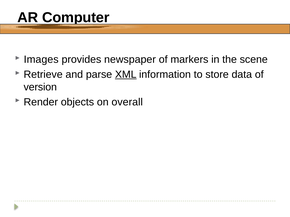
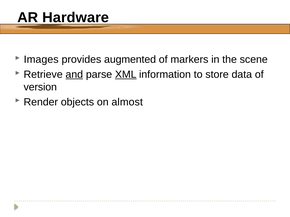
Computer: Computer -> Hardware (76, 17)
newspaper: newspaper -> augmented (130, 60)
and underline: none -> present (74, 75)
overall: overall -> almost (127, 102)
